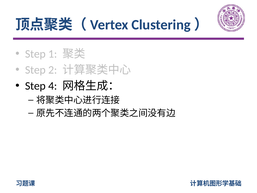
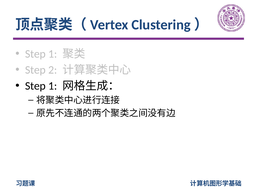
4: 4 -> 1 (53, 86)
